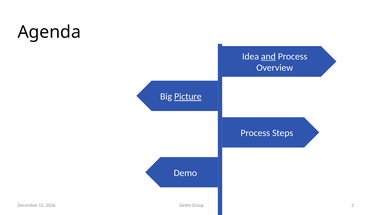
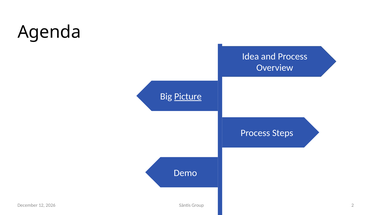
and underline: present -> none (268, 56)
